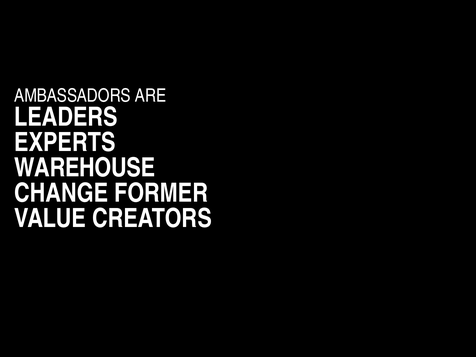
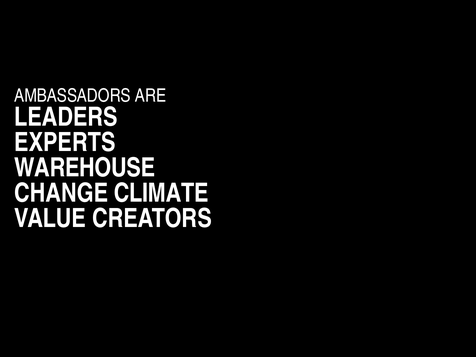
FORMER: FORMER -> CLIMATE (161, 193)
